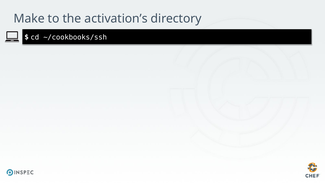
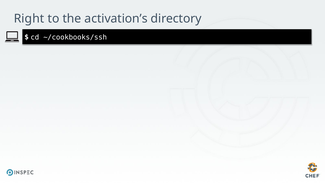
Make: Make -> Right (29, 19)
